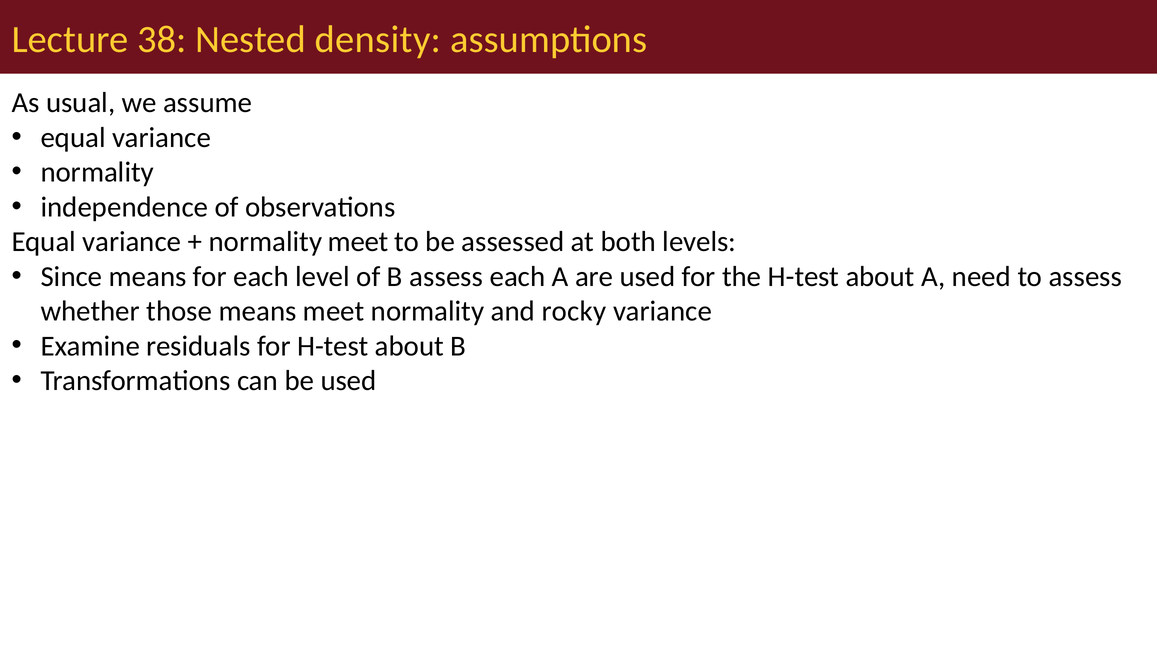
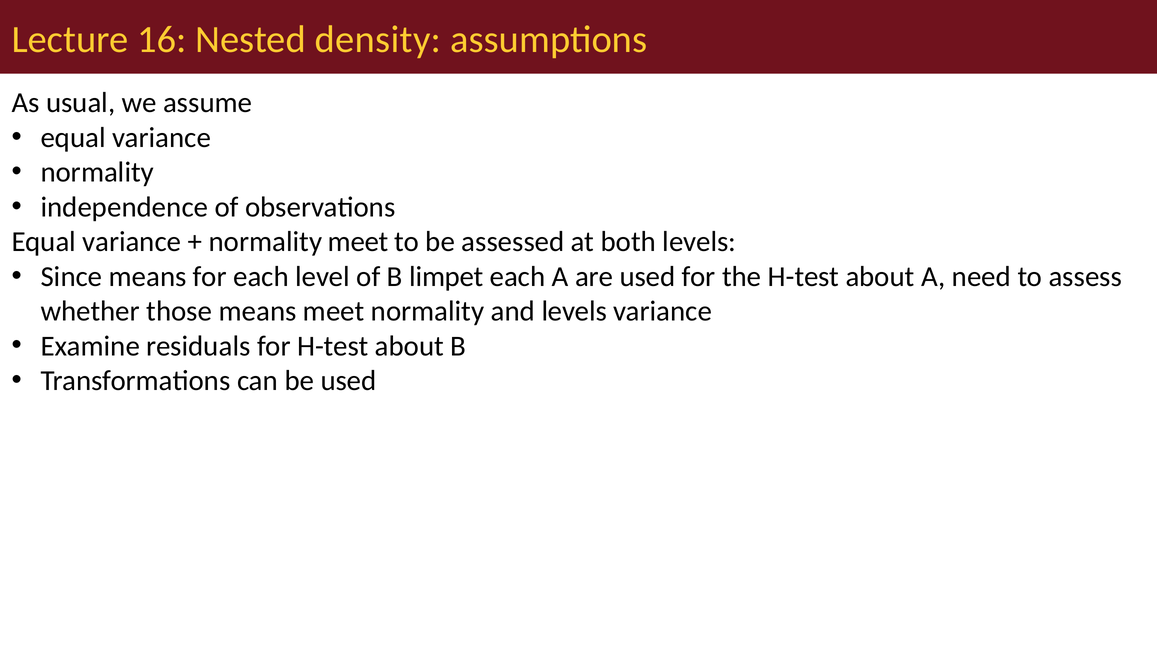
38: 38 -> 16 (162, 40)
B assess: assess -> limpet (446, 276)
and rocky: rocky -> levels (574, 311)
